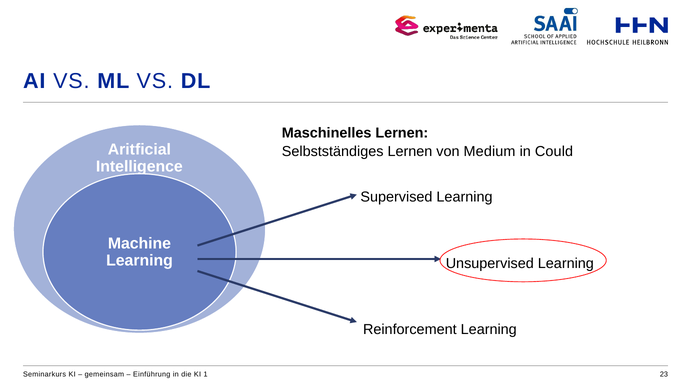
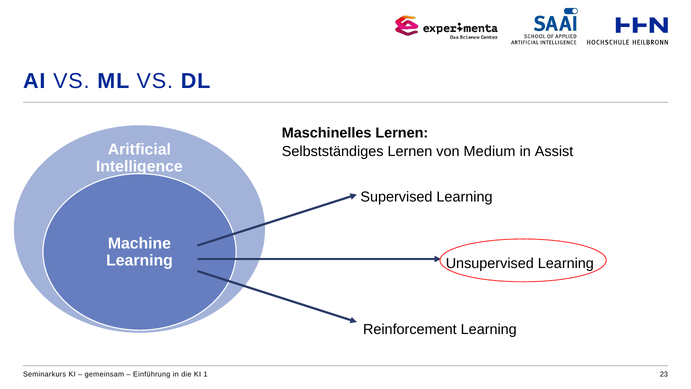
Could: Could -> Assist (554, 151)
